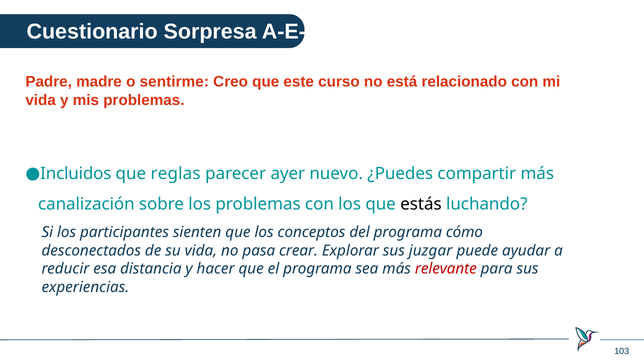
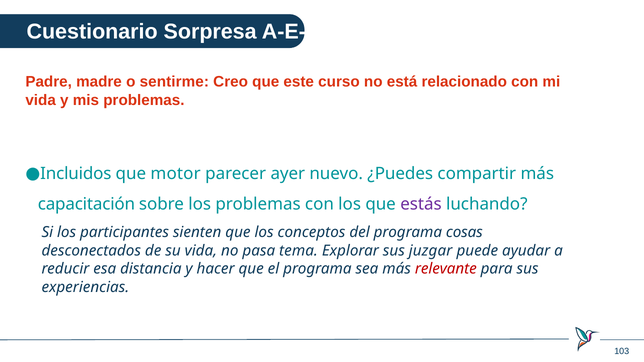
reglas: reglas -> motor (176, 174)
canalización: canalización -> capacitación (86, 204)
estás colour: black -> purple (421, 204)
cómo: cómo -> cosas (464, 232)
crear: crear -> tema (298, 251)
